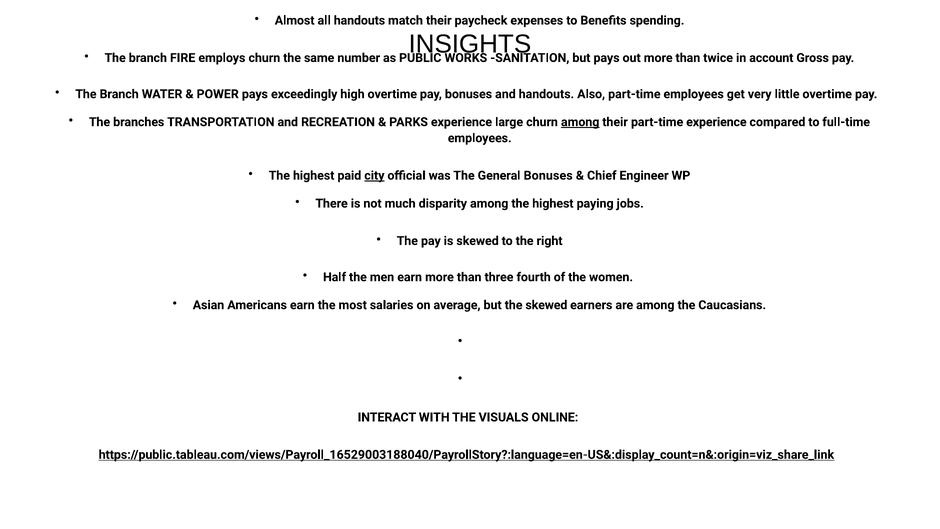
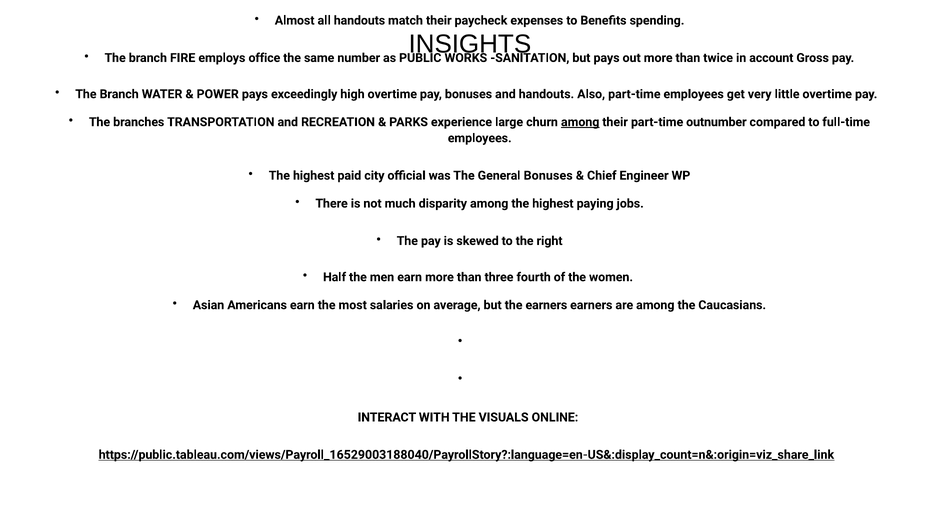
employs churn: churn -> office (264, 58)
part-time experience: experience -> outnumber (716, 122)
city underline: present -> none (374, 175)
the skewed: skewed -> earners (546, 305)
